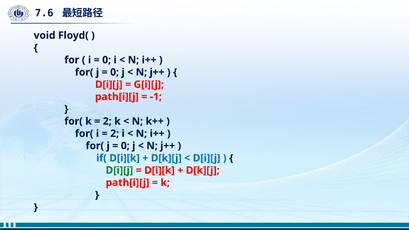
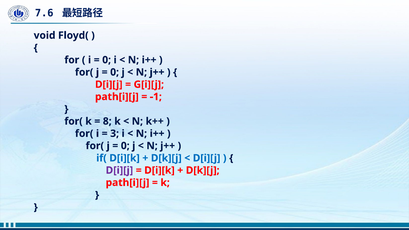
2: 2 -> 8 (107, 121)
2: 2 -> 3 (115, 134)
D[i][j colour: green -> purple (119, 170)
